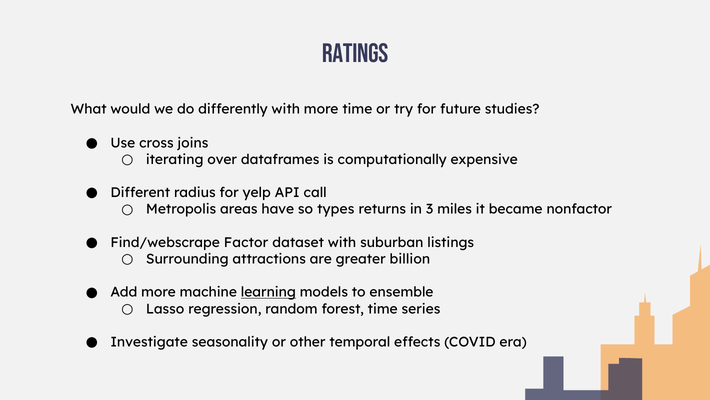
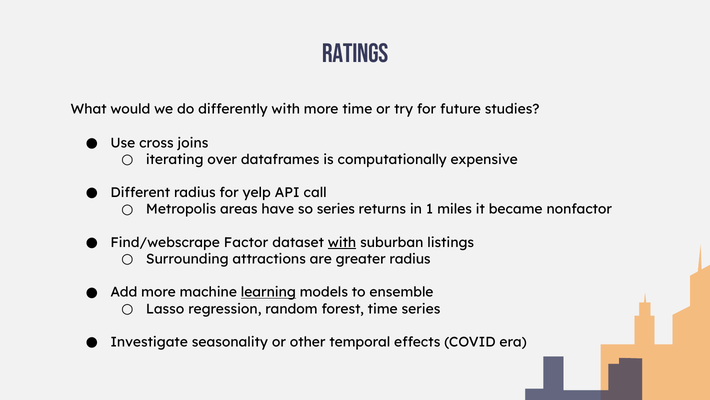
so types: types -> series (336, 209)
3: 3 -> 1 (430, 209)
with underline: none -> present (342, 242)
greater billion: billion -> radius (410, 259)
